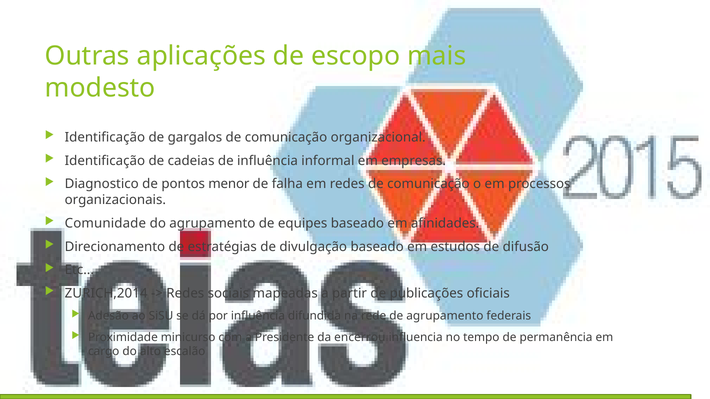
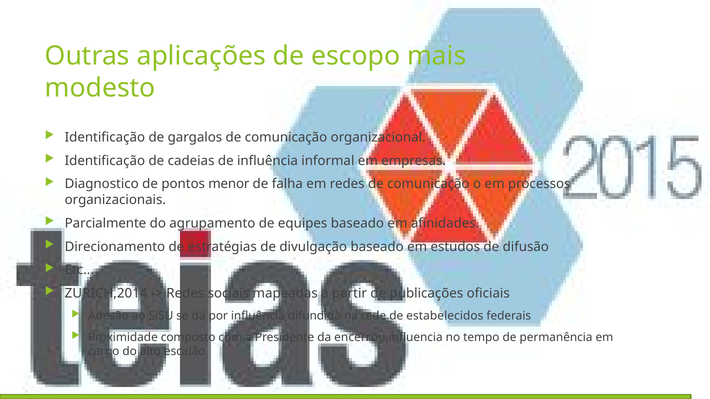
Comunidade: Comunidade -> Parcialmente (105, 224)
de agrupamento: agrupamento -> estabelecidos (445, 316)
minicurso: minicurso -> composto (188, 338)
